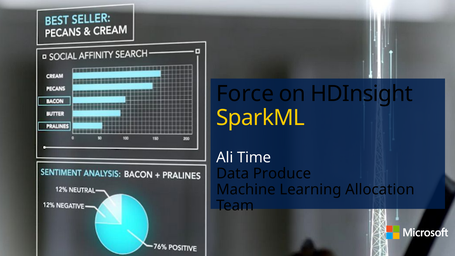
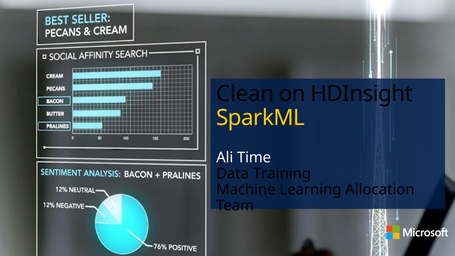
Force: Force -> Clean (245, 94)
Produce: Produce -> Training (282, 173)
